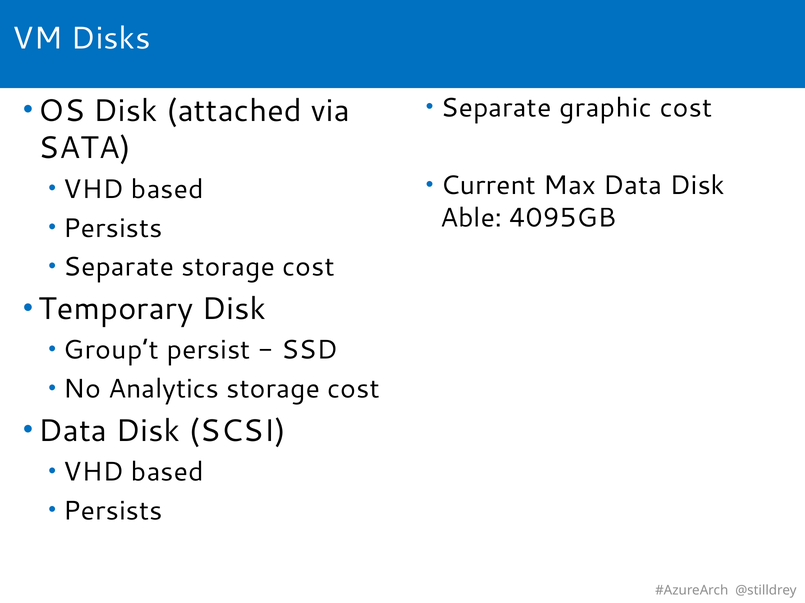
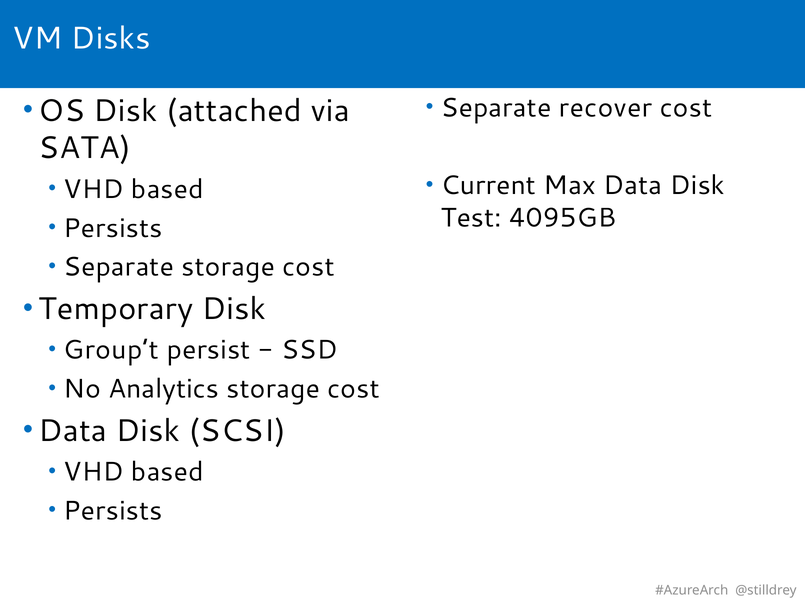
graphic: graphic -> recover (606, 108)
Able: Able -> Test (471, 218)
